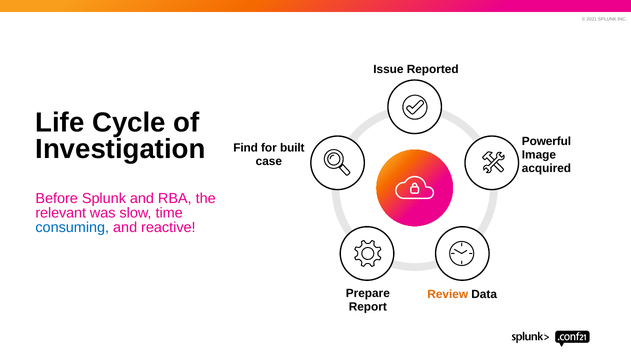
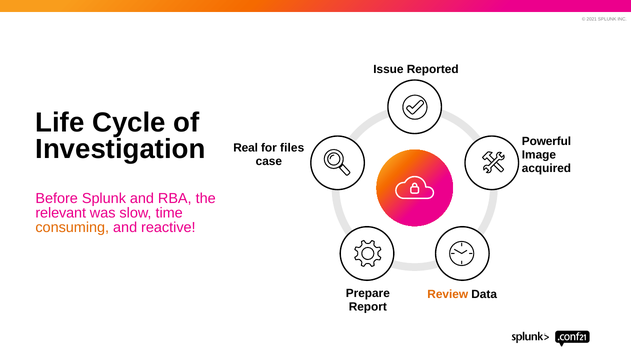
Find: Find -> Real (246, 148)
built: built -> files (292, 148)
consuming colour: blue -> orange (72, 227)
